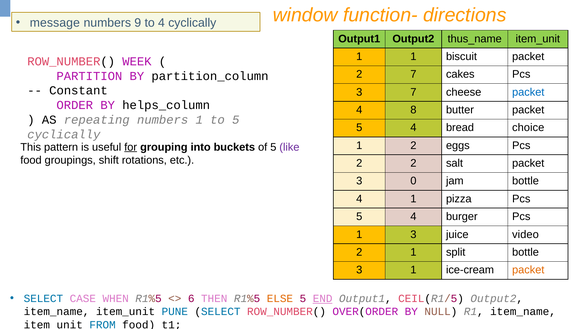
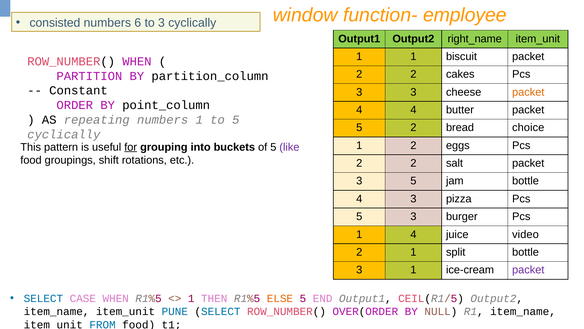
directions: directions -> employee (465, 15)
message: message -> consisted (55, 23)
9: 9 -> 6 (138, 23)
to 4: 4 -> 3 (161, 23)
thus_name: thus_name -> right_name (475, 39)
ROW_NUMBER( WEEK: WEEK -> WHEN (137, 61)
7: 7 -> 2 (413, 74)
3 7: 7 -> 3 (413, 92)
packet colour: blue -> orange (528, 92)
helps_column: helps_column -> point_column (166, 105)
4 8: 8 -> 4 (413, 110)
4: 4 -> 2 (413, 127)
3 0: 0 -> 5 (413, 181)
4 1: 1 -> 3 (413, 199)
4: 4 -> 3 (413, 216)
1 3: 3 -> 4 (413, 234)
packet colour: orange -> purple (528, 270)
6: 6 -> 1 (191, 298)
END underline: present -> none (323, 298)
